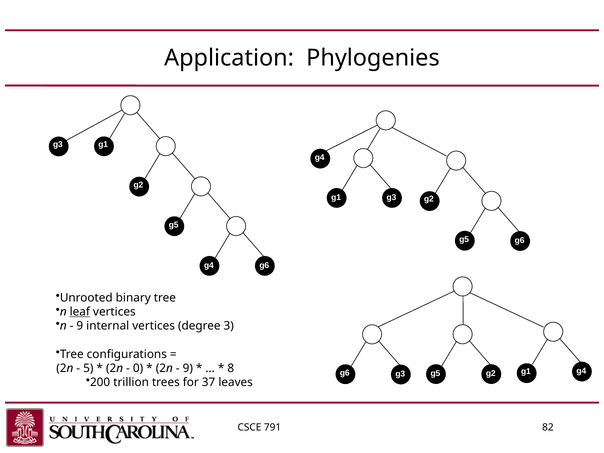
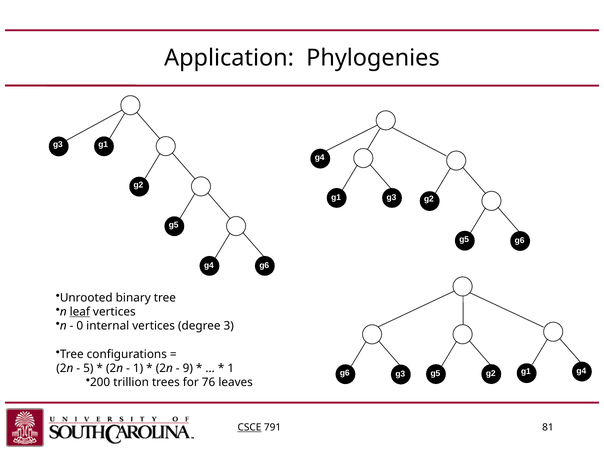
9: 9 -> 0 (80, 326)
0: 0 -> 1 (138, 368)
8: 8 -> 1 (231, 368)
37: 37 -> 76 (209, 382)
CSCE underline: none -> present (249, 428)
82: 82 -> 81 (548, 428)
